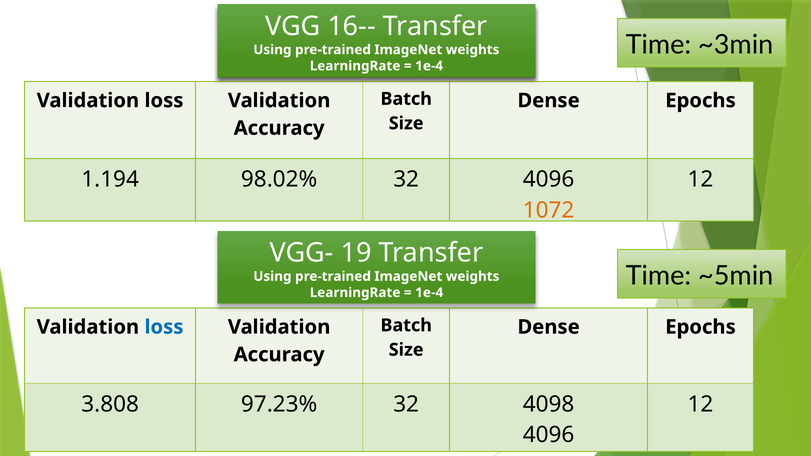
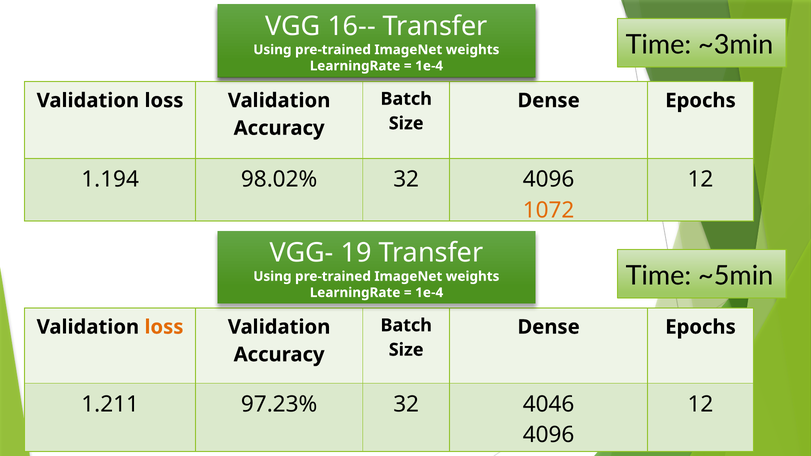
loss colour: blue -> orange (164, 327)
3.808: 3.808 -> 1.211 (110, 404)
4098: 4098 -> 4046 (549, 404)
